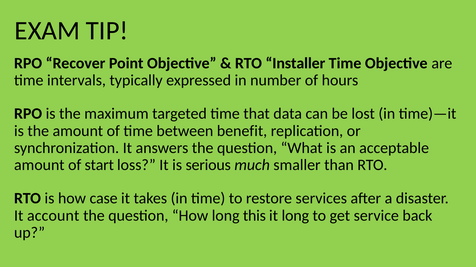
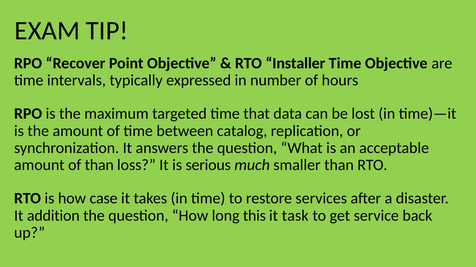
benefit: benefit -> catalog (242, 131)
of start: start -> than (99, 166)
account: account -> addition (53, 216)
it long: long -> task (295, 216)
